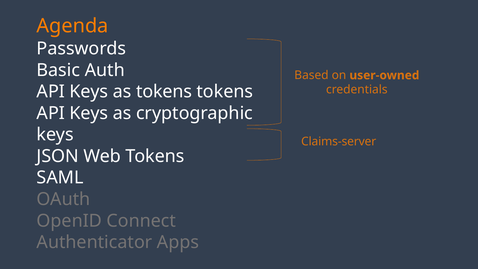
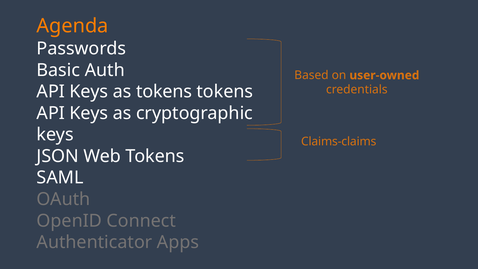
Claims-server: Claims-server -> Claims-claims (339, 141)
